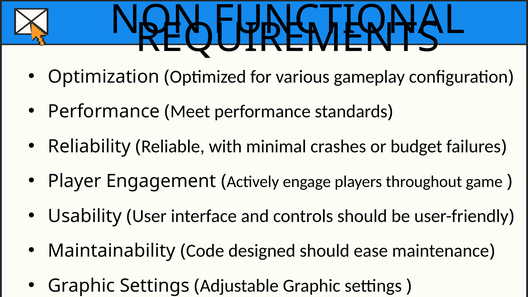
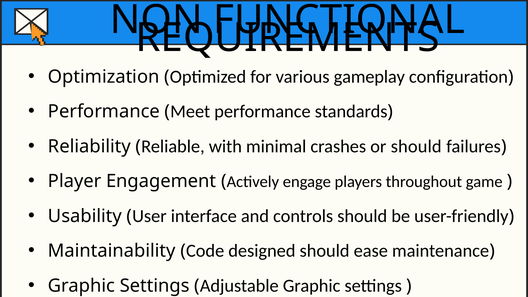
or budget: budget -> should (416, 146)
